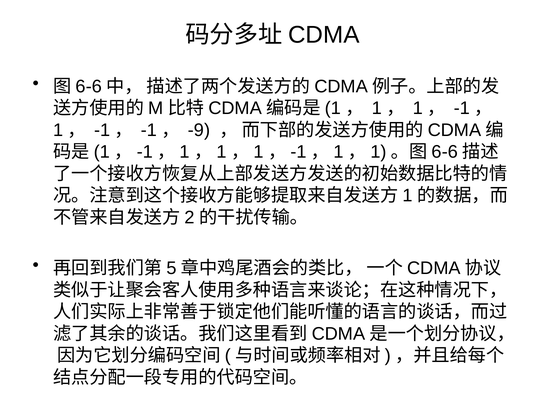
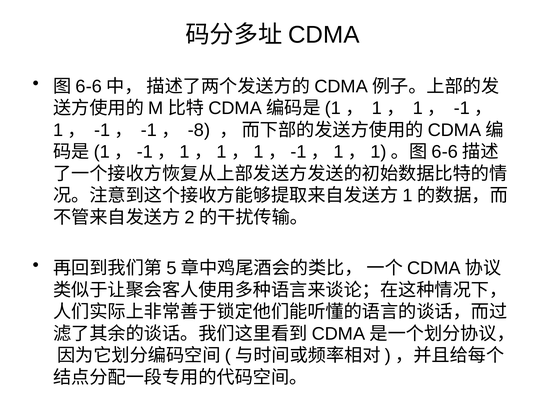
-9: -9 -> -8 (199, 130)
